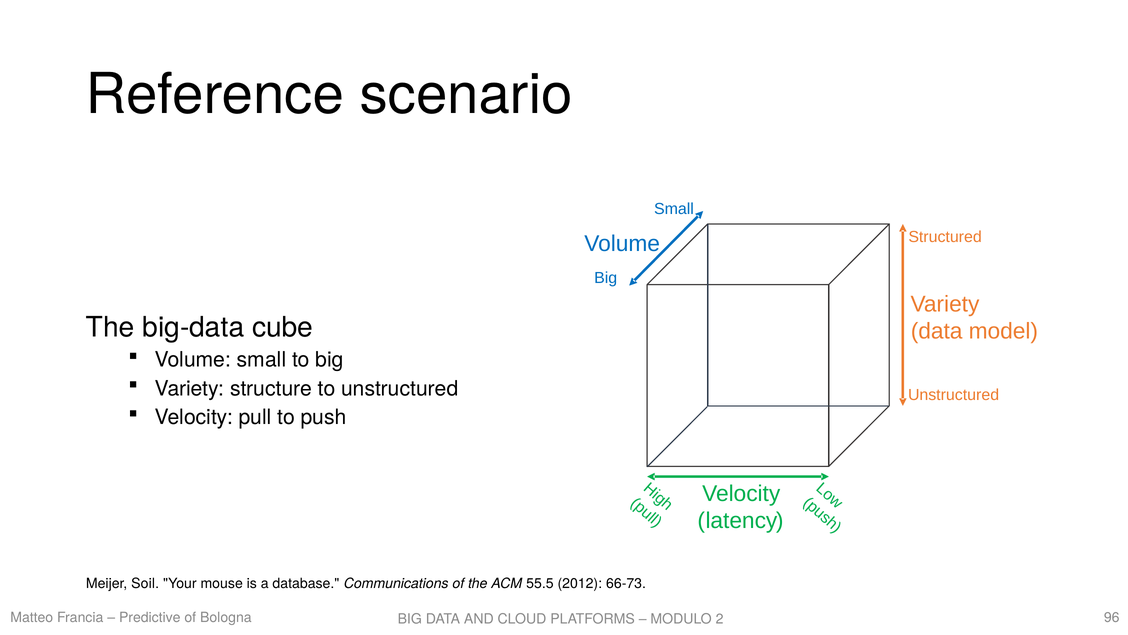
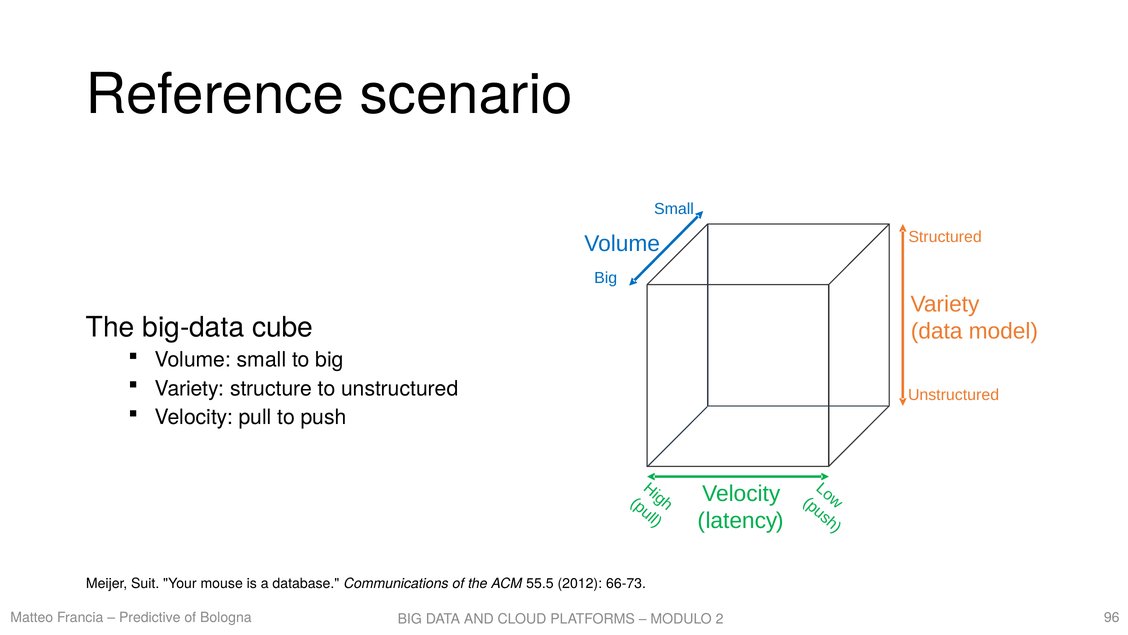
Soil: Soil -> Suit (145, 583)
